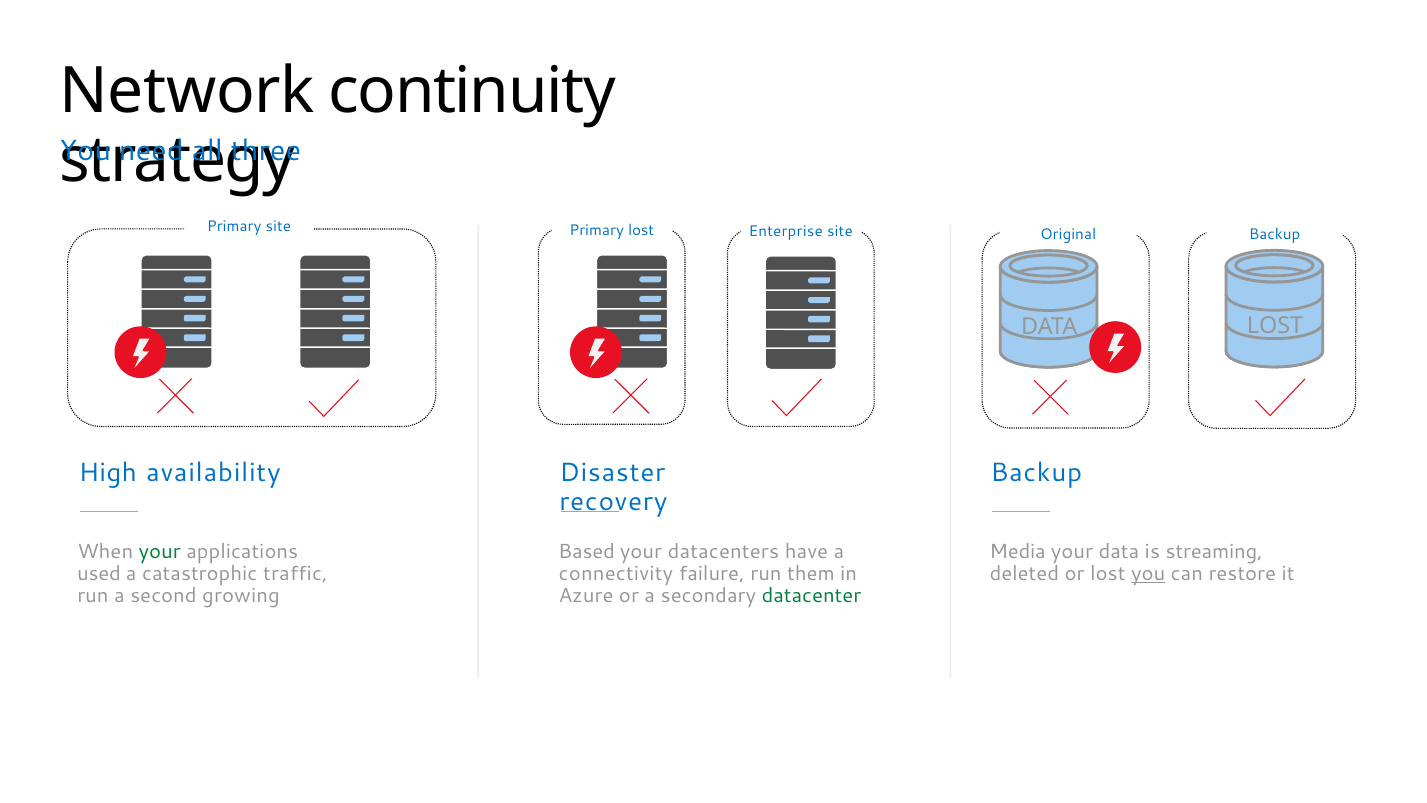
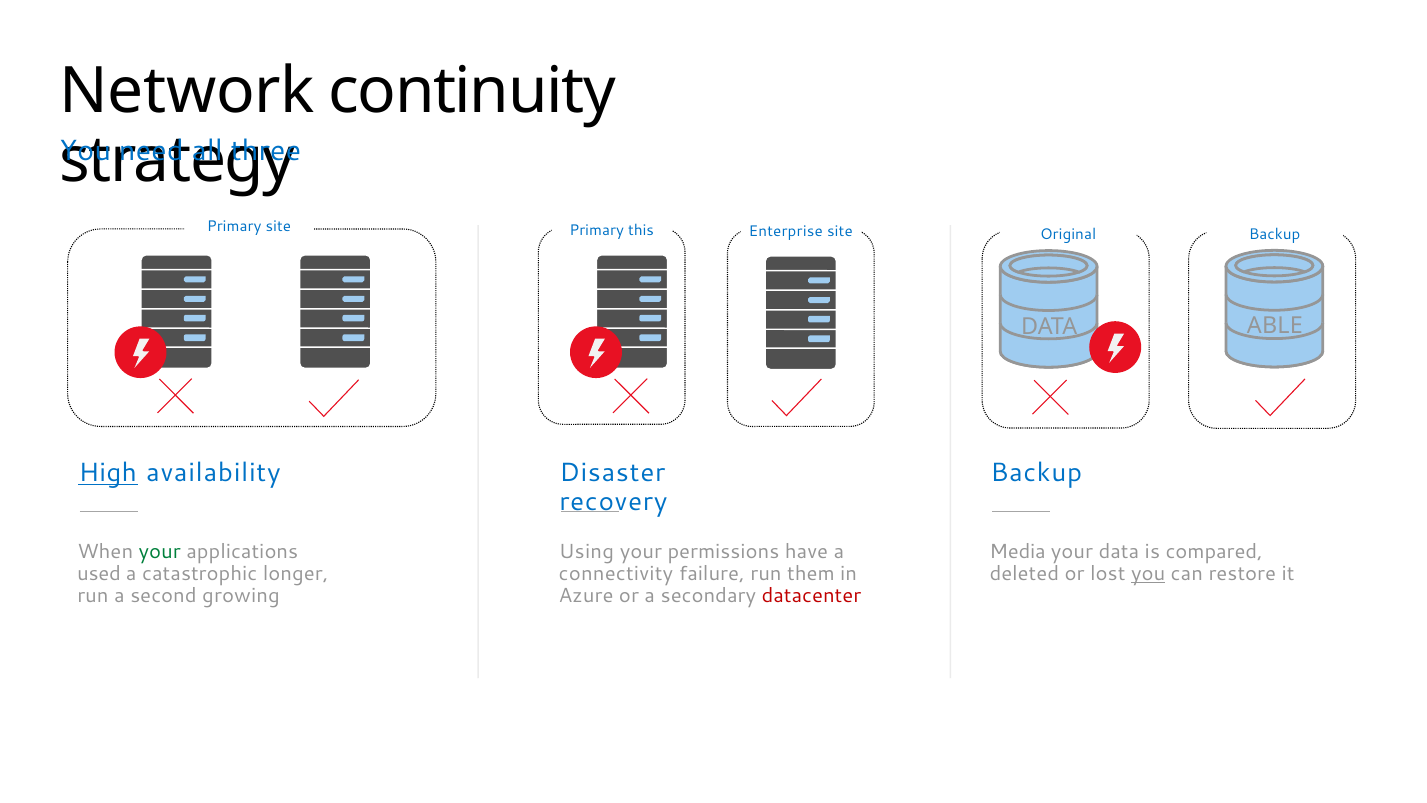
Primary lost: lost -> this (641, 230)
LOST: LOST -> ABLE (1275, 326)
High underline: none -> present (108, 473)
Based: Based -> Using (586, 552)
datacenters: datacenters -> permissions (723, 552)
streaming: streaming -> compared (1214, 552)
traffic: traffic -> longer (296, 574)
datacenter colour: green -> red (811, 596)
